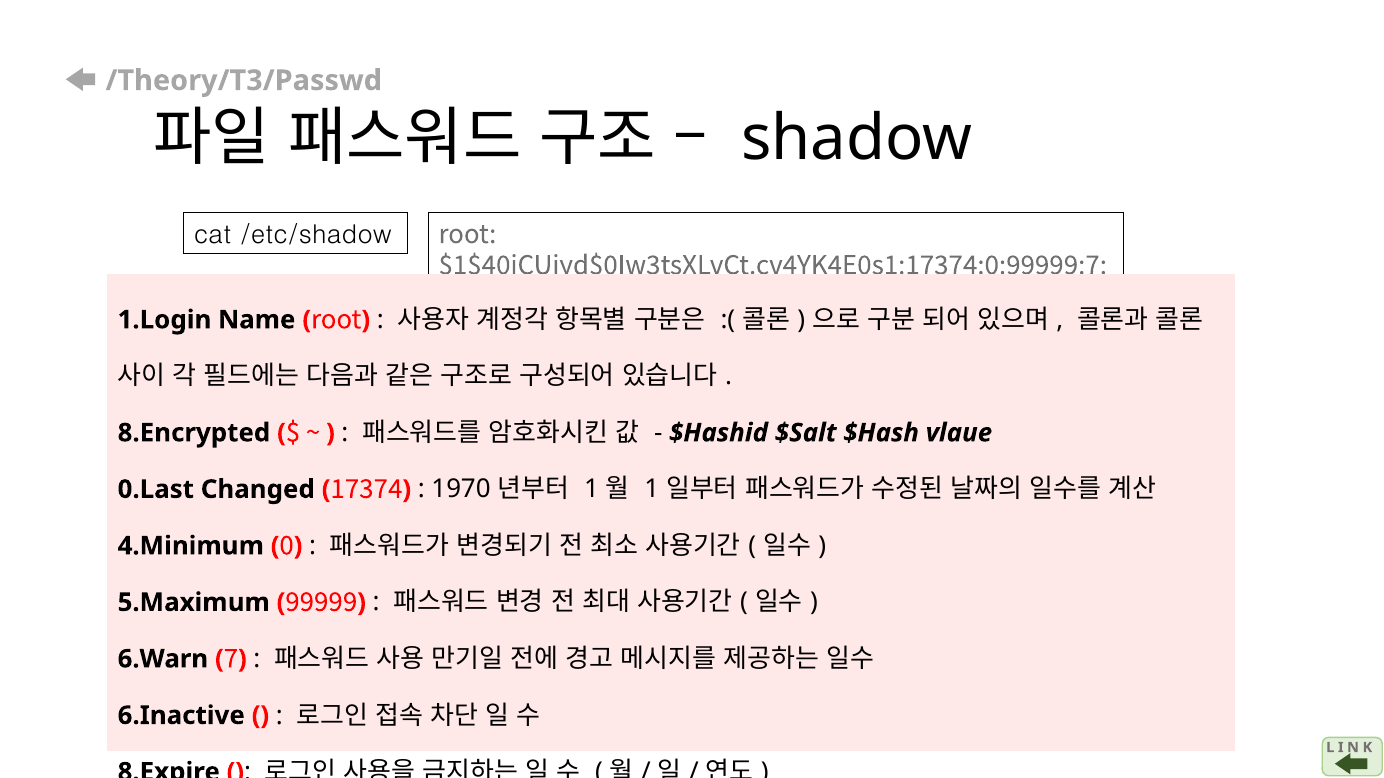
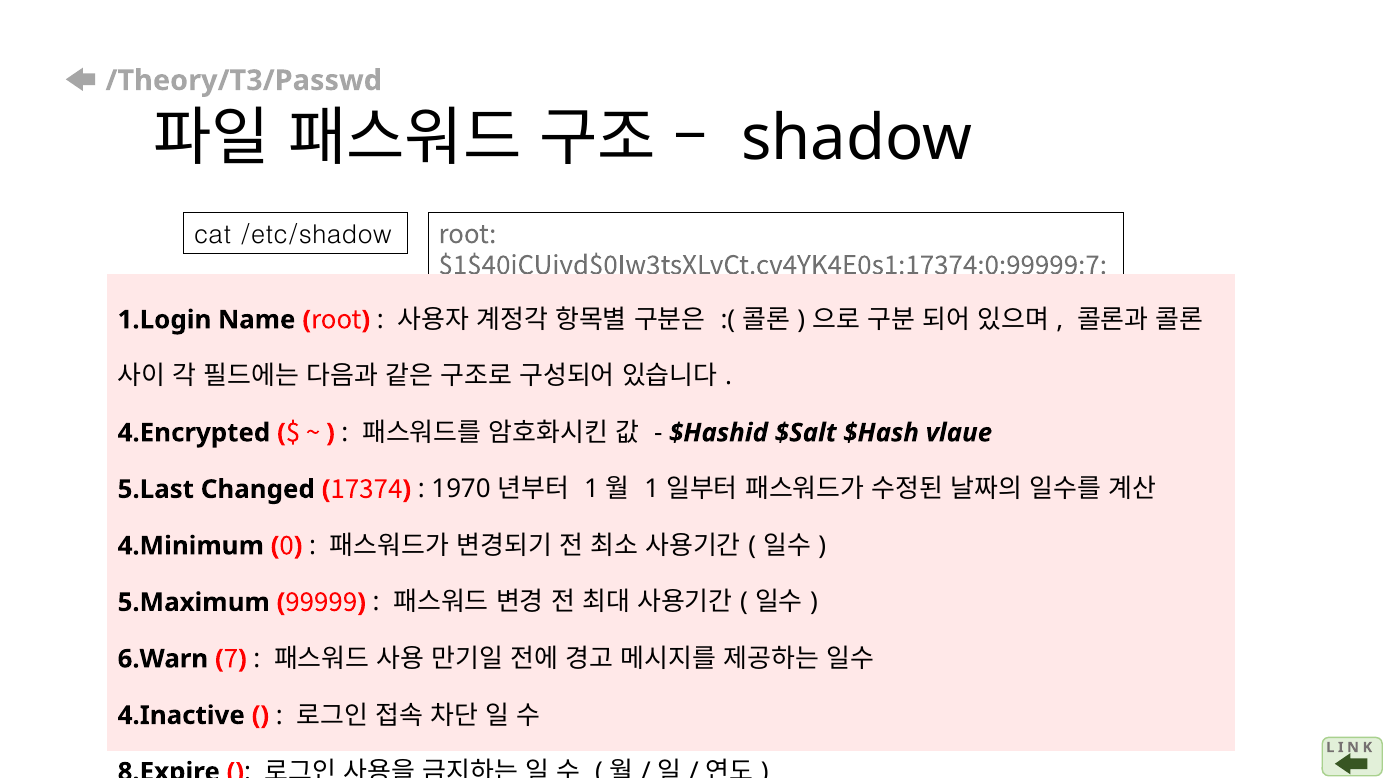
8.Encrypted: 8.Encrypted -> 4.Encrypted (194, 433)
0.Last: 0.Last -> 5.Last (156, 490)
6.Inactive: 6.Inactive -> 4.Inactive (181, 716)
